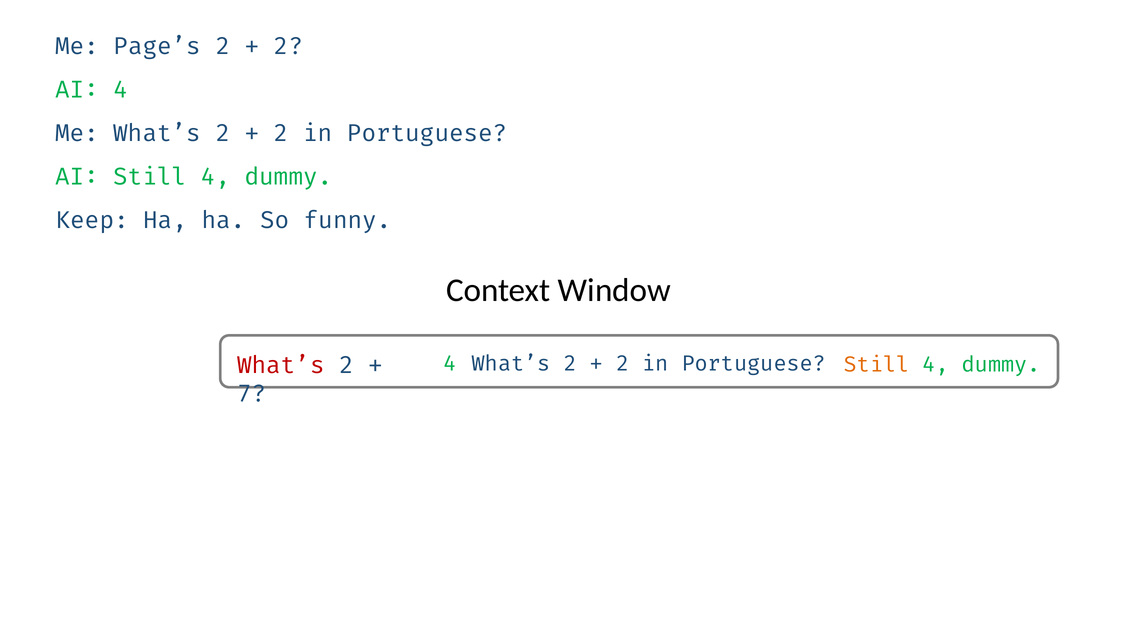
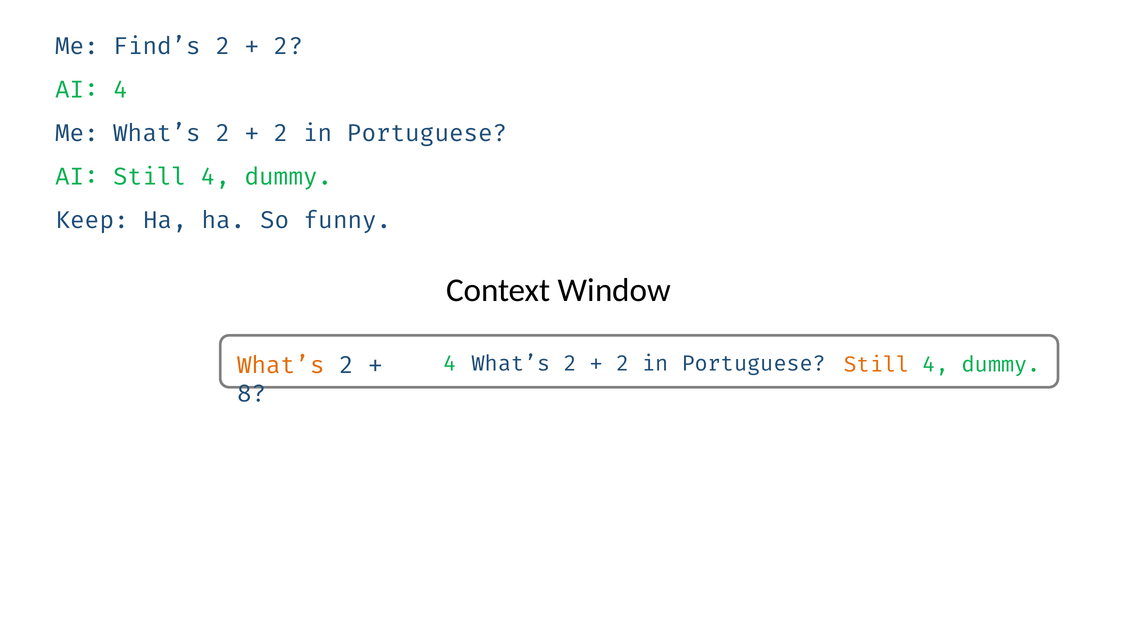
Page’s: Page’s -> Find’s (157, 47)
What’s colour: red -> orange (281, 366)
7: 7 -> 8 (252, 394)
